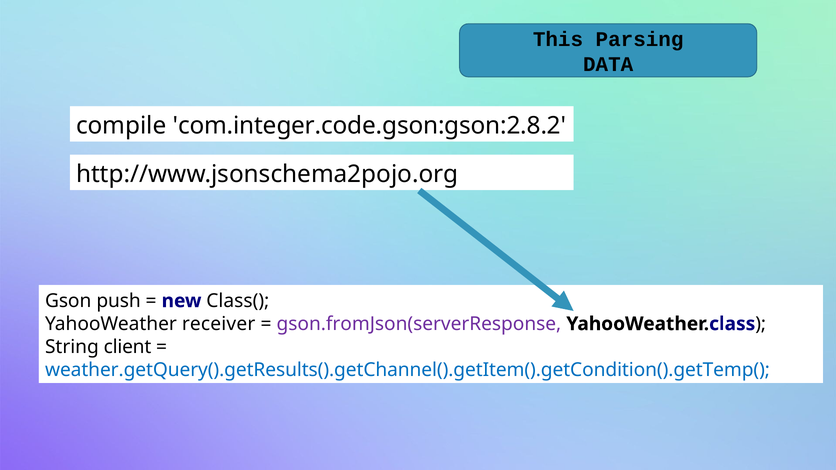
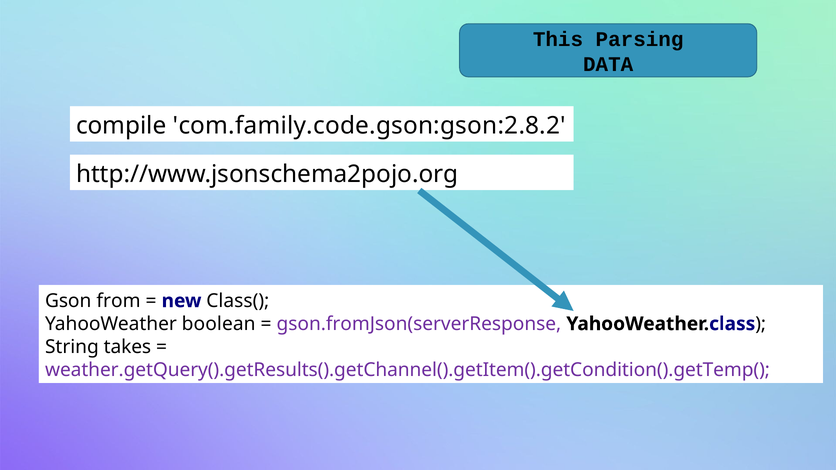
com.integer.code.gson:gson:2.8.2: com.integer.code.gson:gson:2.8.2 -> com.family.code.gson:gson:2.8.2 (369, 126)
push: push -> from (119, 301)
receiver: receiver -> boolean (219, 324)
client: client -> takes (127, 347)
weather.getQuery().getResults().getChannel().getItem().getCondition().getTemp( colour: blue -> purple (407, 370)
